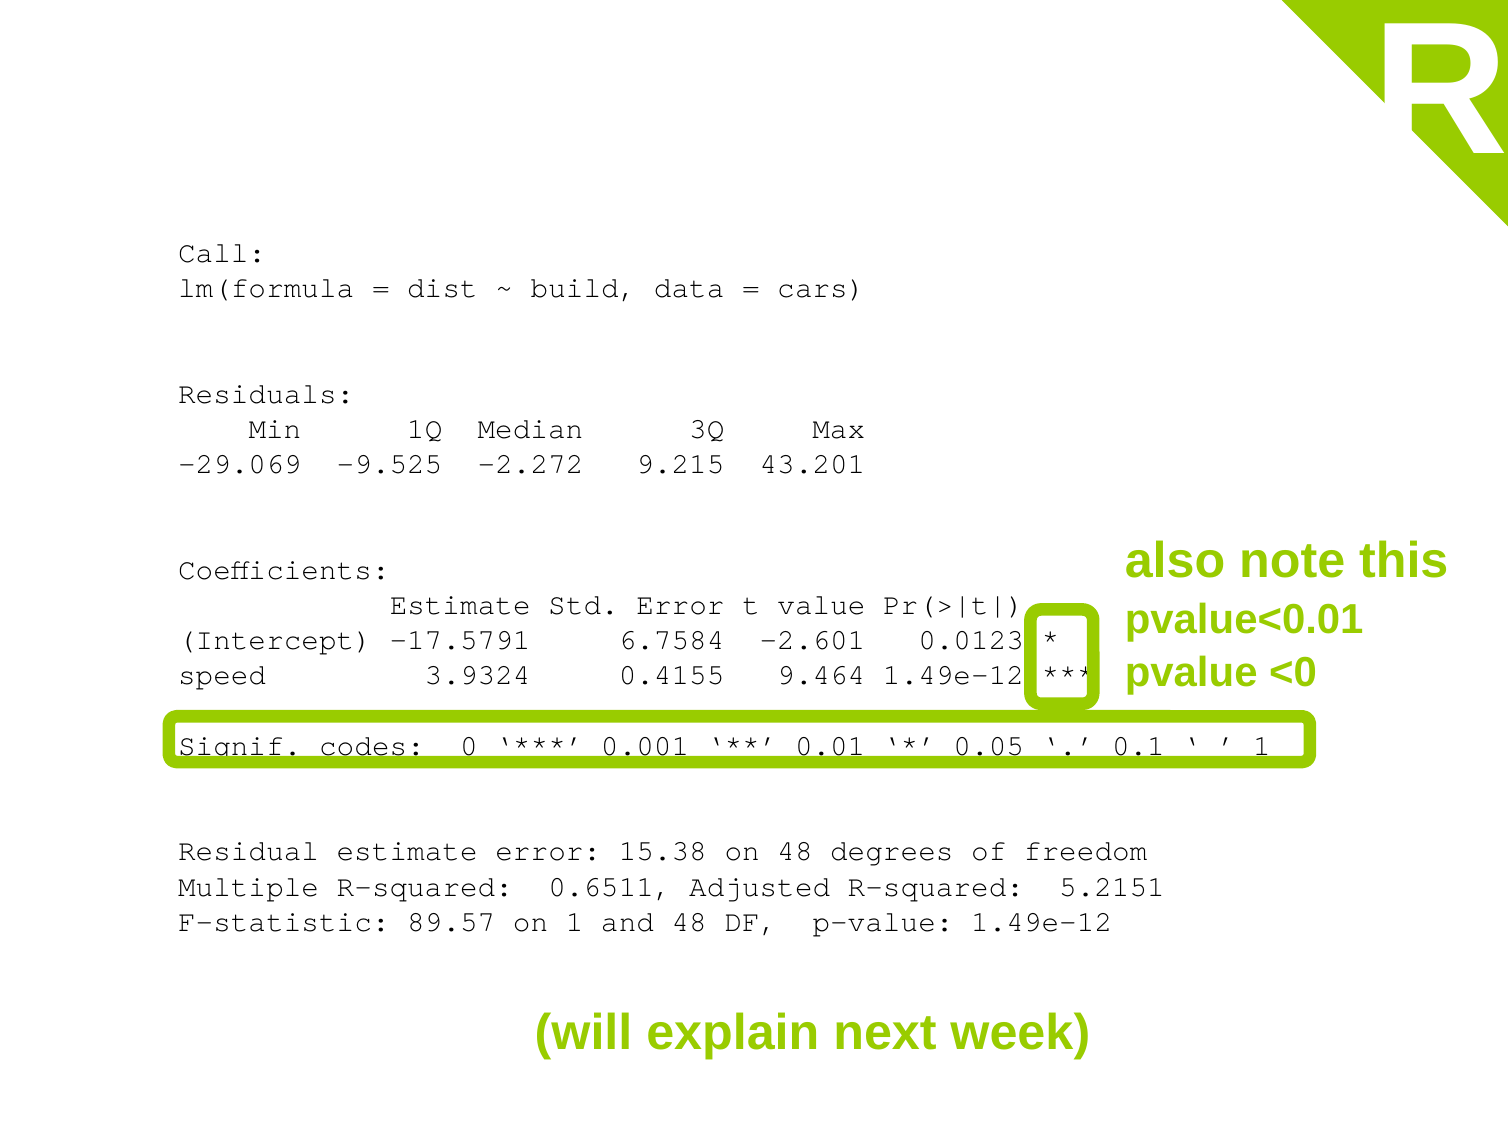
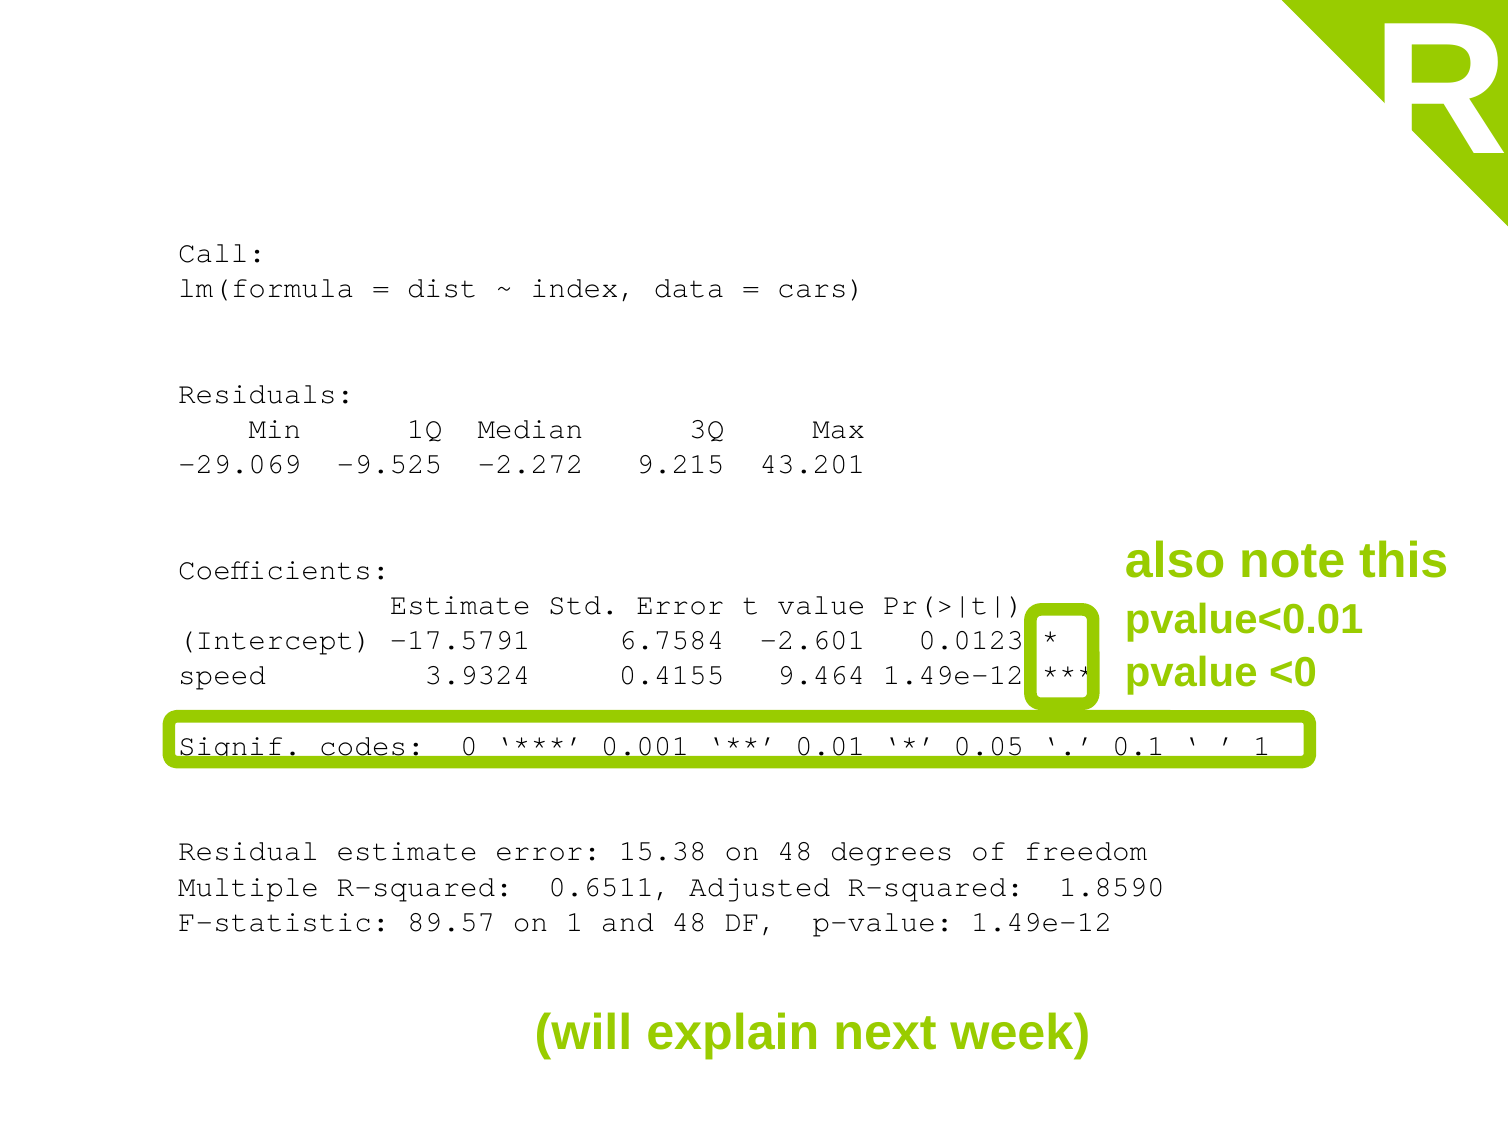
build: build -> index (584, 288)
5.2151: 5.2151 -> 1.8590 (1112, 886)
